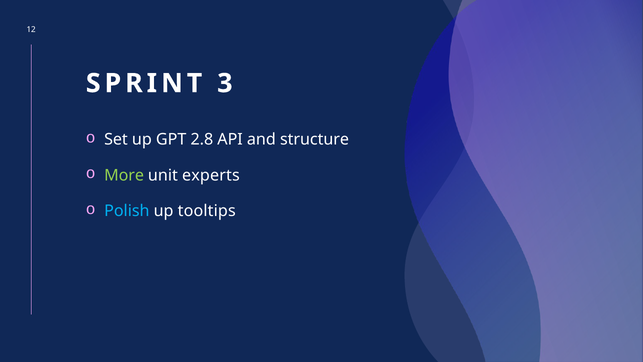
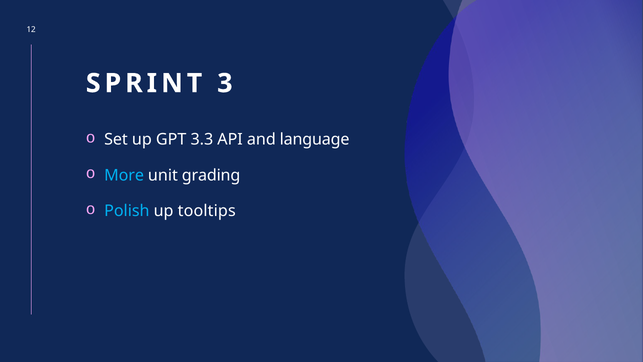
2.8: 2.8 -> 3.3 (202, 140)
structure: structure -> language (315, 140)
More colour: light green -> light blue (124, 175)
experts: experts -> grading (211, 175)
